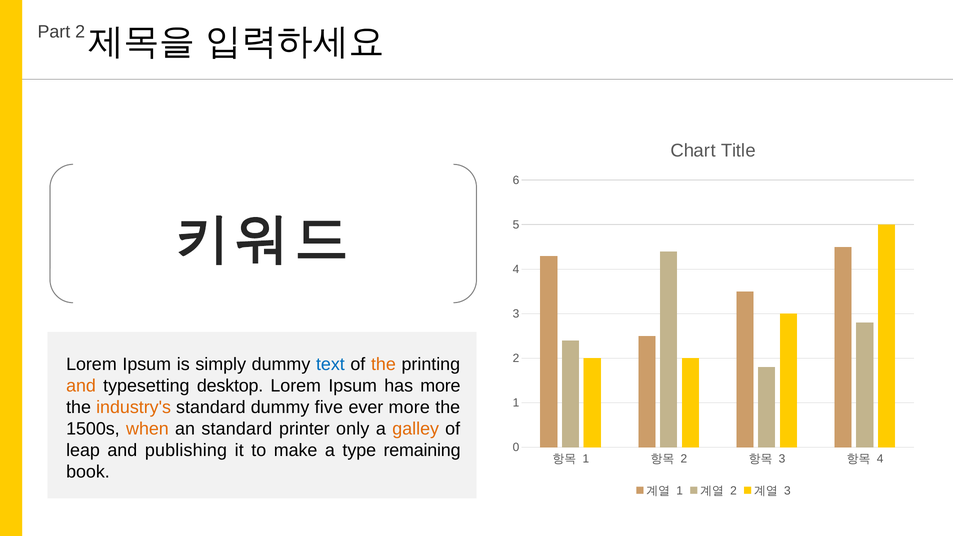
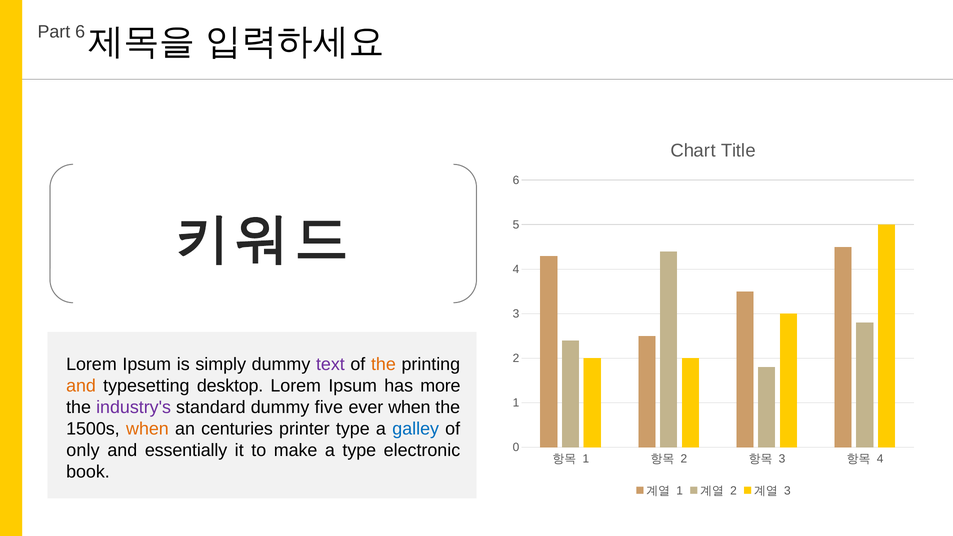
Part 2: 2 -> 6 (80, 32)
text colour: blue -> purple (330, 364)
industry's colour: orange -> purple (134, 407)
ever more: more -> when (409, 407)
an standard: standard -> centuries (237, 429)
printer only: only -> type (353, 429)
galley colour: orange -> blue (416, 429)
leap: leap -> only (83, 450)
publishing: publishing -> essentially (186, 450)
remaining: remaining -> electronic (422, 450)
